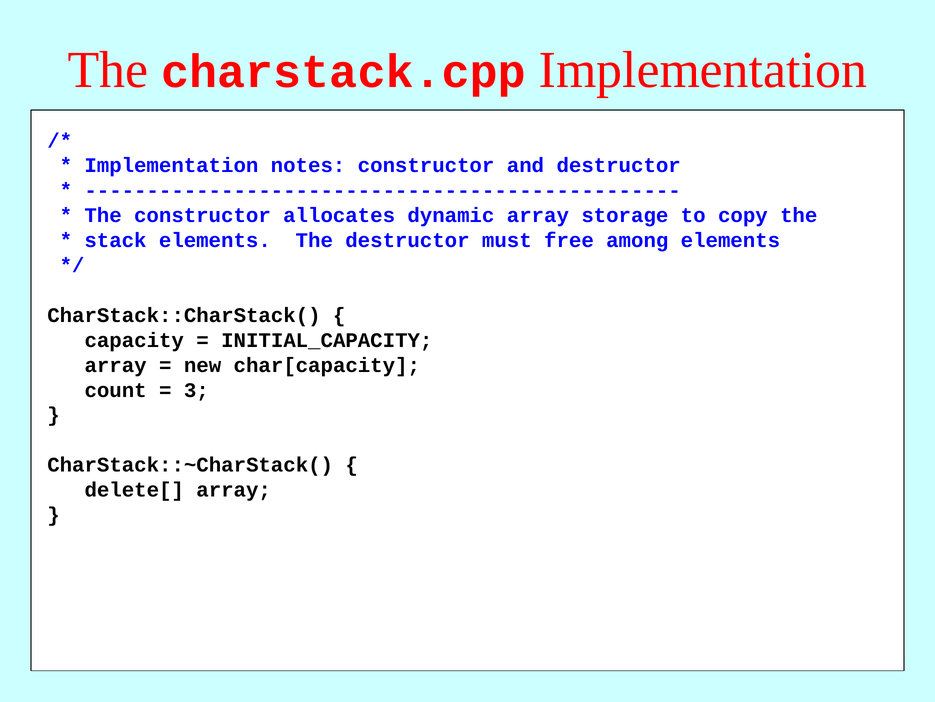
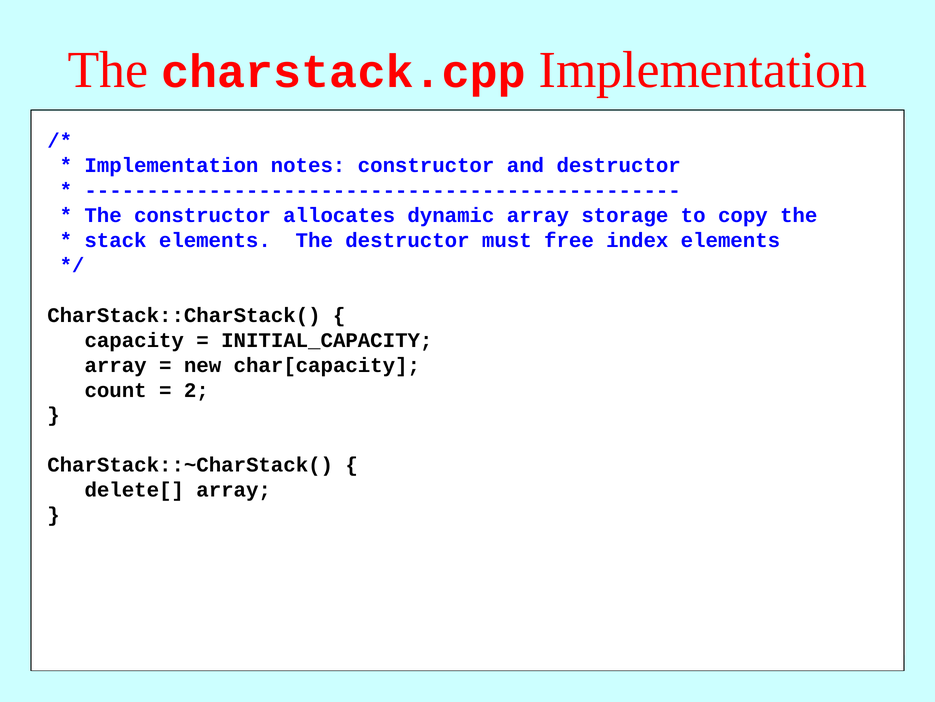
among: among -> index (637, 240)
3: 3 -> 2 (196, 390)
